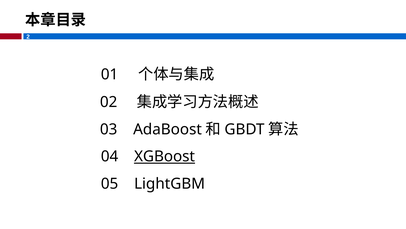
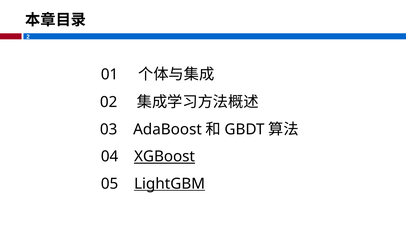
LightGBM underline: none -> present (170, 183)
